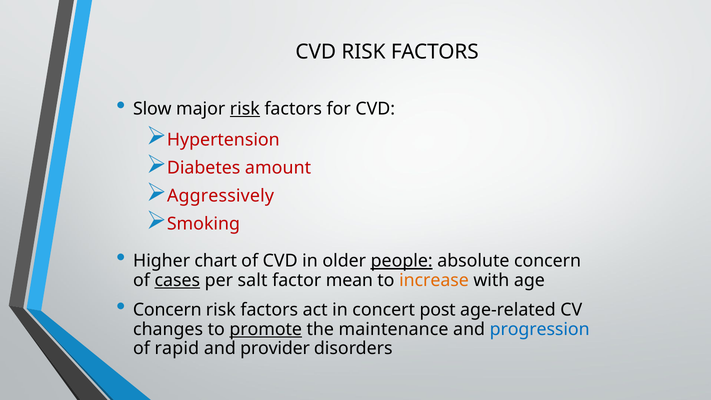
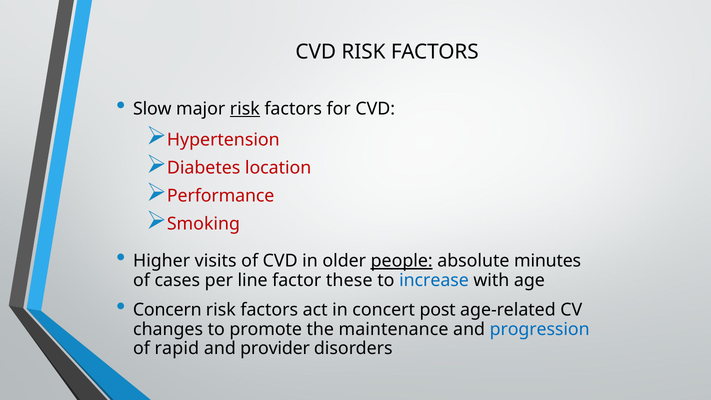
amount: amount -> location (278, 168)
Aggressively: Aggressively -> Performance (221, 196)
chart: chart -> visits (216, 261)
absolute concern: concern -> minutes (548, 261)
cases underline: present -> none (177, 280)
salt: salt -> line (253, 280)
mean: mean -> these (349, 280)
increase colour: orange -> blue (434, 280)
promote underline: present -> none (266, 329)
